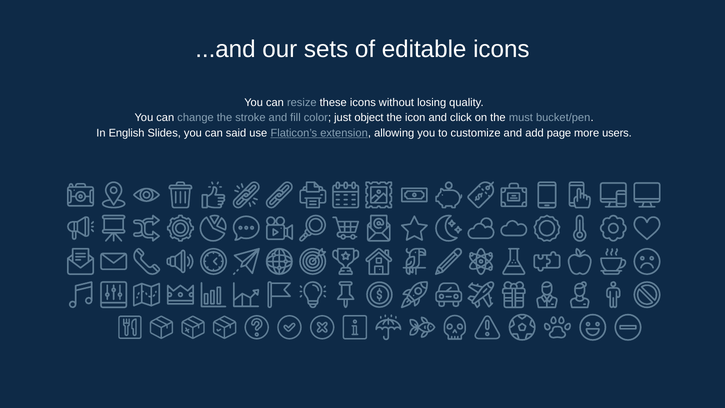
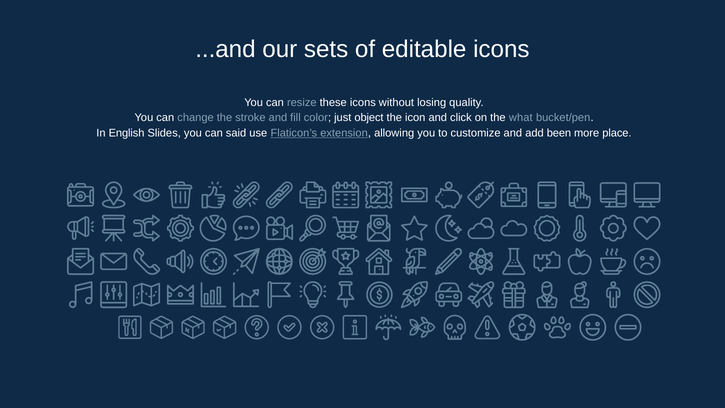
must: must -> what (521, 118)
page: page -> been (559, 133)
users: users -> place (617, 133)
